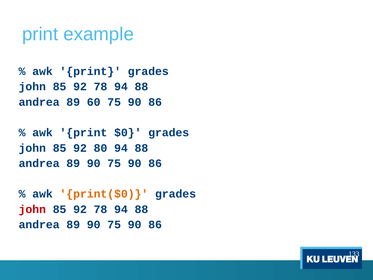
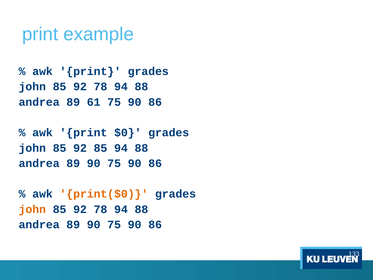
60: 60 -> 61 (94, 102)
92 80: 80 -> 85 (100, 148)
john colour: red -> orange (32, 209)
